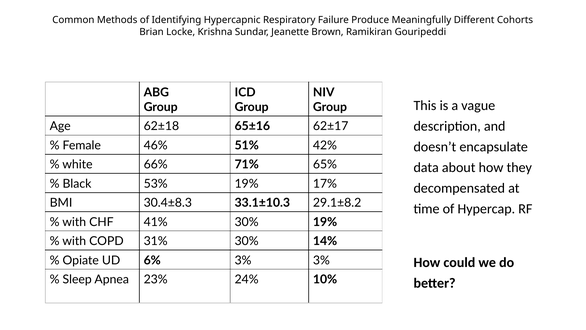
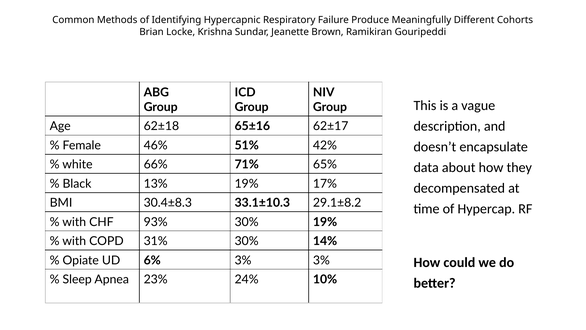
53%: 53% -> 13% (156, 183)
41%: 41% -> 93% (156, 222)
